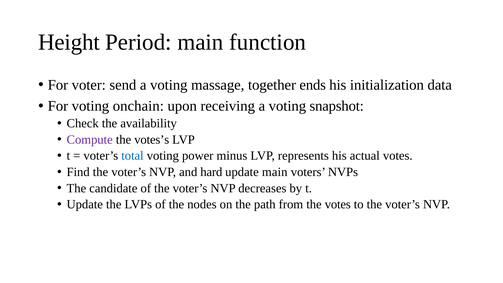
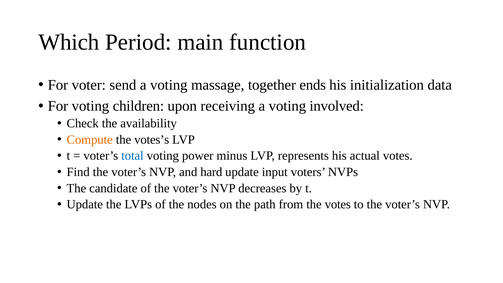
Height: Height -> Which (69, 42)
onchain: onchain -> children (138, 106)
snapshot: snapshot -> involved (337, 106)
Compute colour: purple -> orange (90, 140)
update main: main -> input (275, 172)
